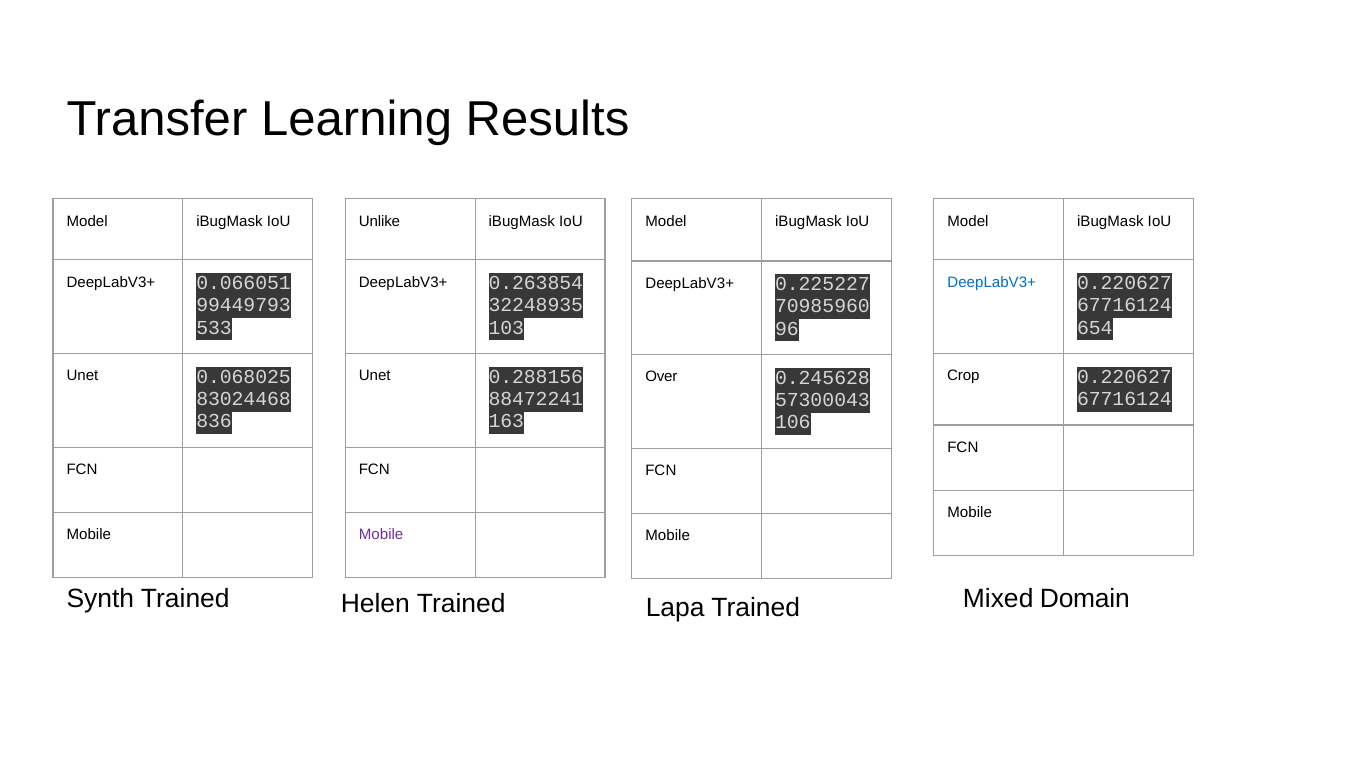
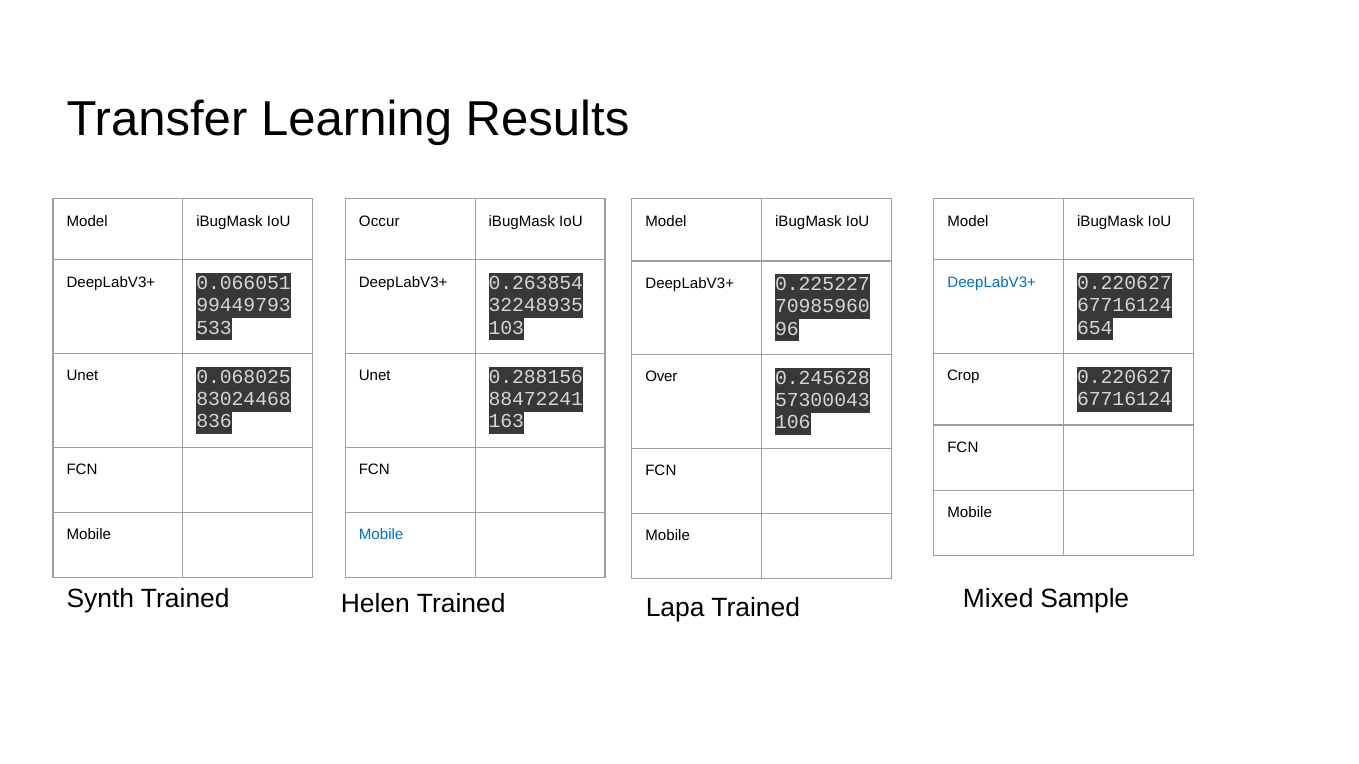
Unlike: Unlike -> Occur (379, 221)
Mobile colour: purple -> blue (381, 535)
Domain: Domain -> Sample (1085, 599)
